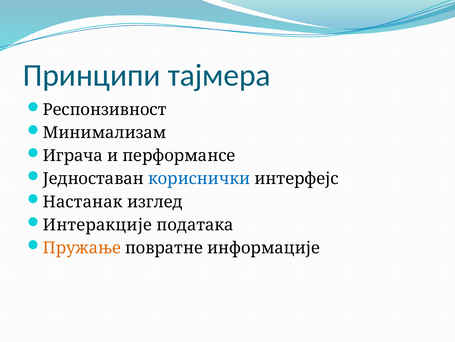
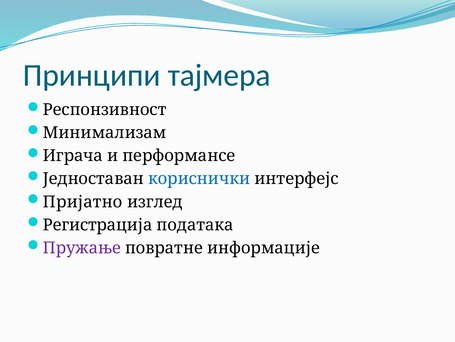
Настанак: Настанак -> Пријатно (83, 201)
Интеракције: Интеракције -> Регистрација (98, 224)
Пружање colour: orange -> purple (82, 247)
